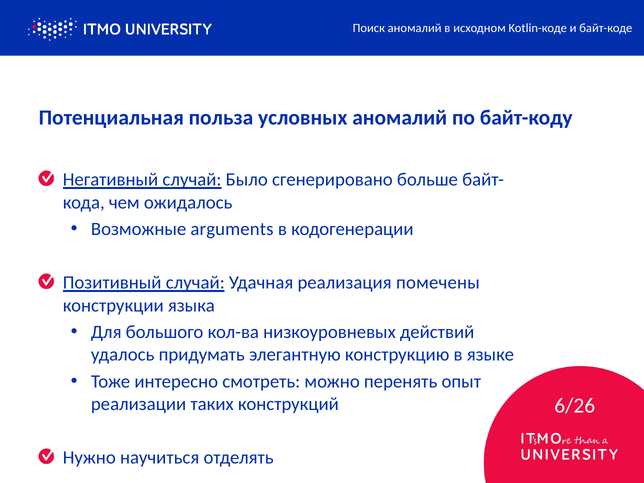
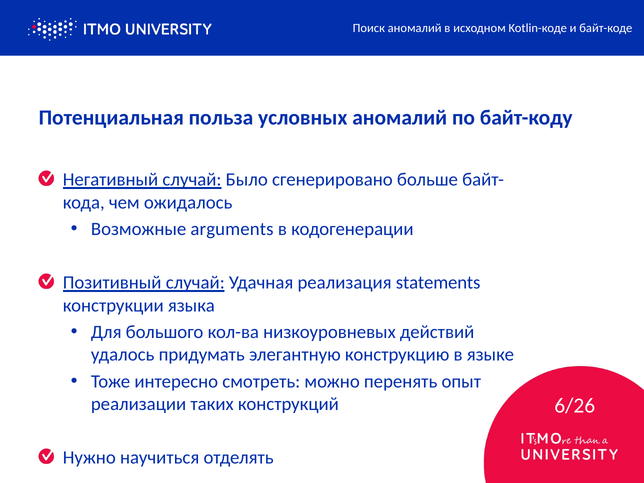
помечены: помечены -> statements (438, 283)
